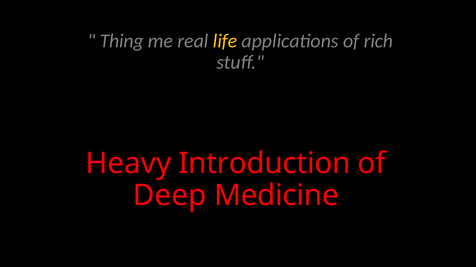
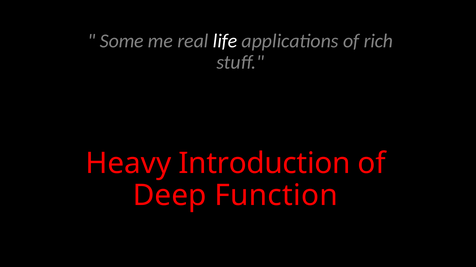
Thing: Thing -> Some (122, 41)
life colour: yellow -> white (225, 41)
Medicine: Medicine -> Function (276, 196)
